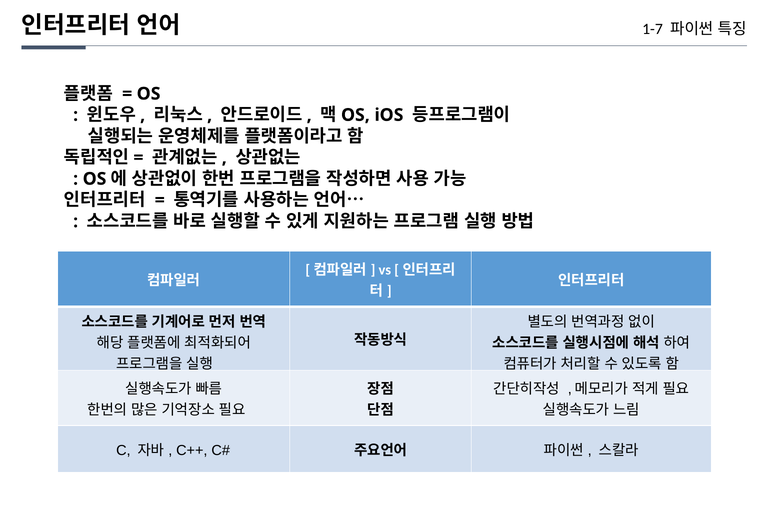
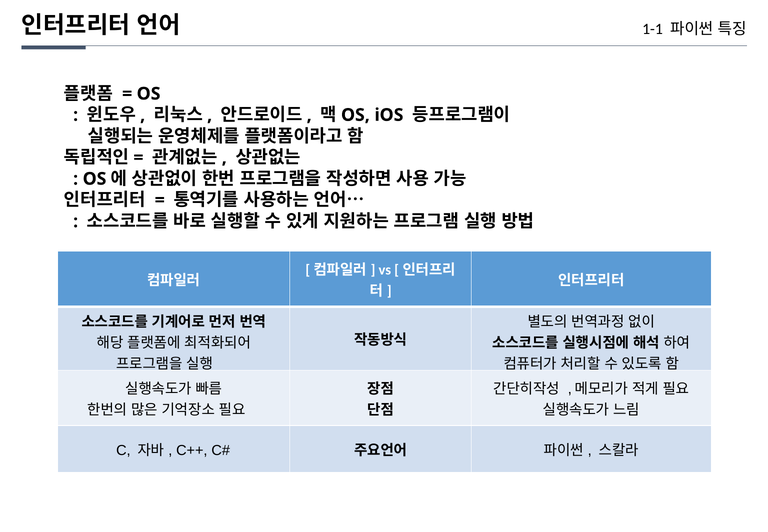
1-7: 1-7 -> 1-1 (653, 29)
